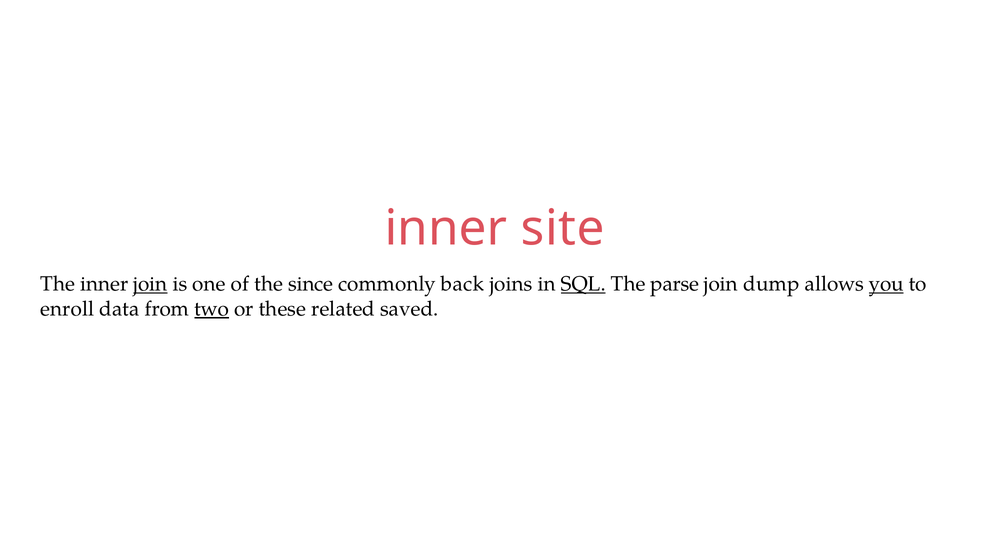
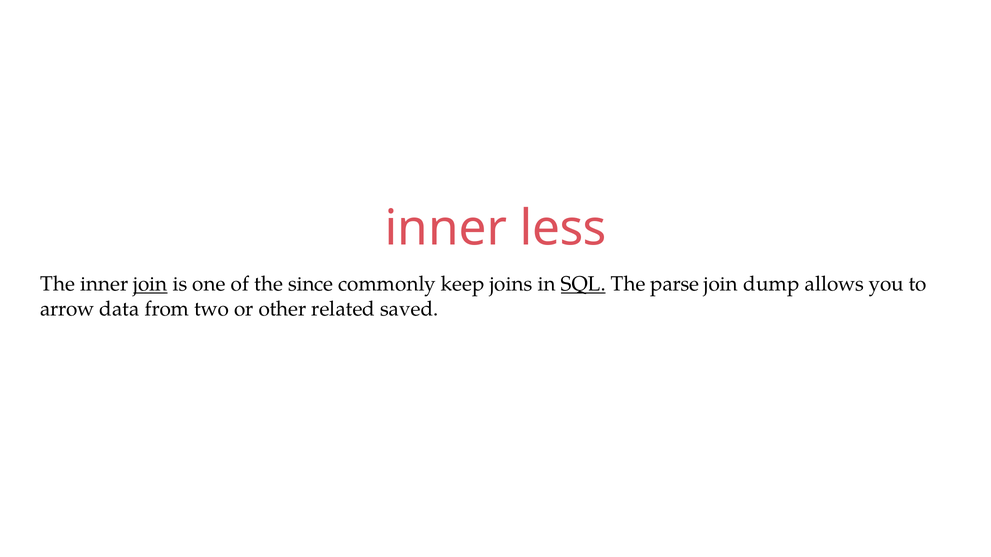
site: site -> less (563, 229)
back: back -> keep (463, 284)
you underline: present -> none (886, 284)
enroll: enroll -> arrow (67, 309)
two underline: present -> none (212, 309)
these: these -> other (283, 309)
